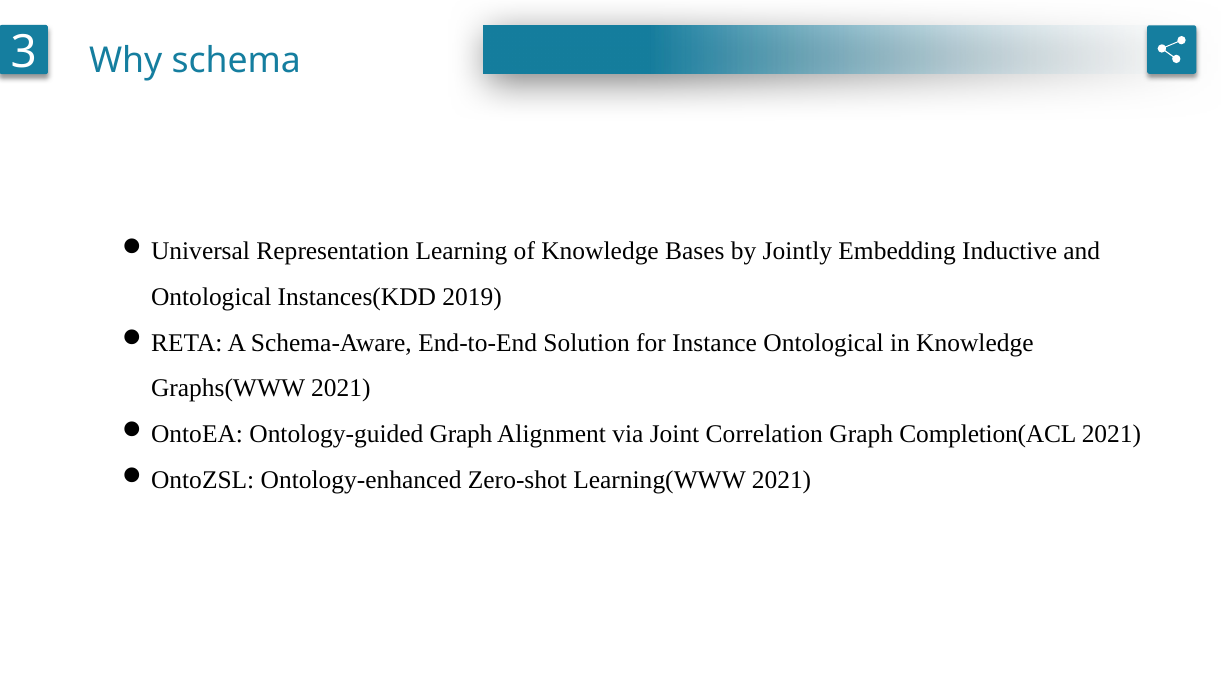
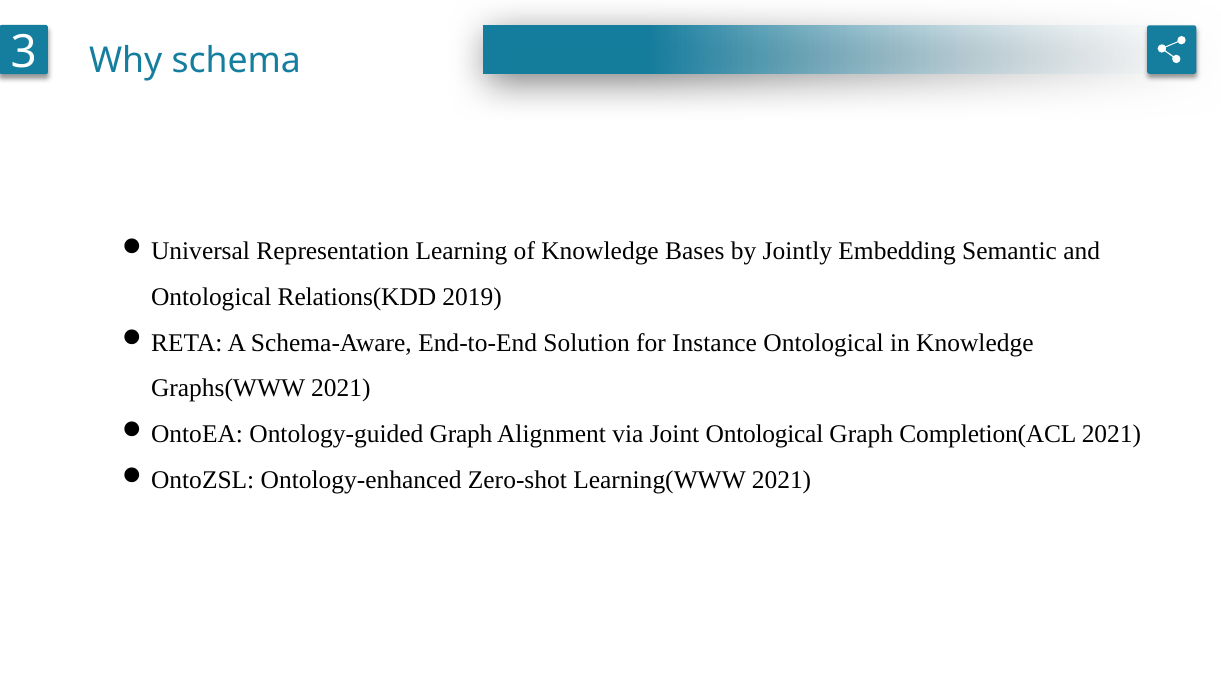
Inductive: Inductive -> Semantic (1010, 251)
Instances(KDD: Instances(KDD -> Relations(KDD (357, 297)
Joint Correlation: Correlation -> Ontological (764, 434)
